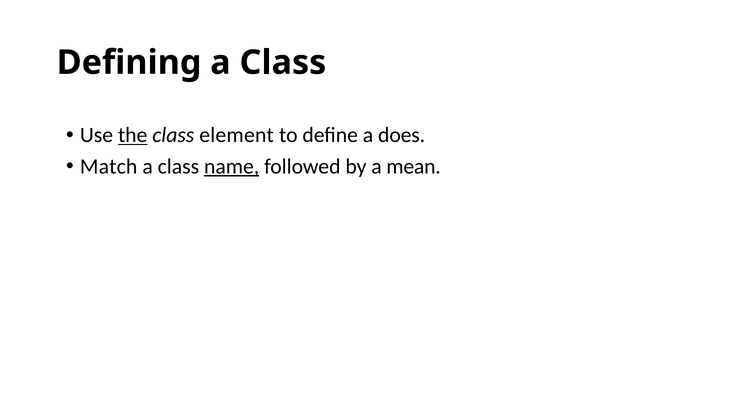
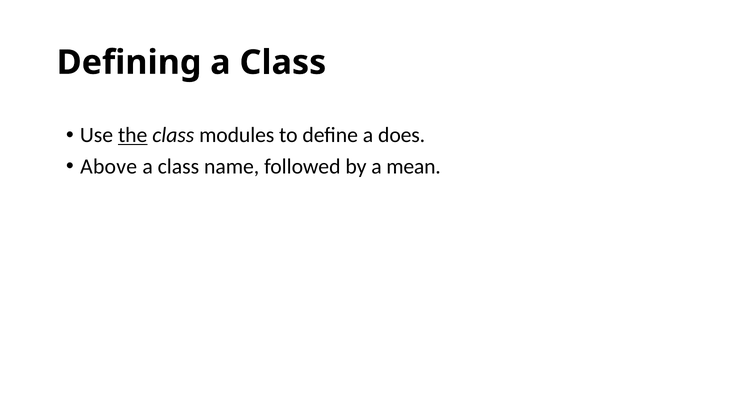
element: element -> modules (237, 135)
Match: Match -> Above (109, 166)
name underline: present -> none (232, 166)
